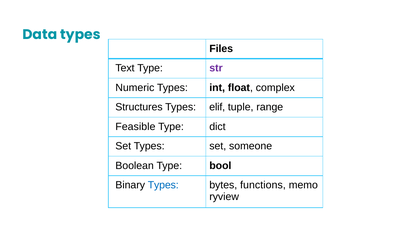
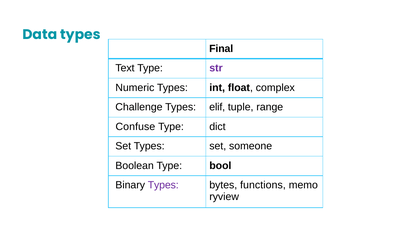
Files: Files -> Final (221, 49)
Structures: Structures -> Challenge (139, 107)
Feasible: Feasible -> Confuse (135, 127)
Types colour: blue -> purple (163, 186)
